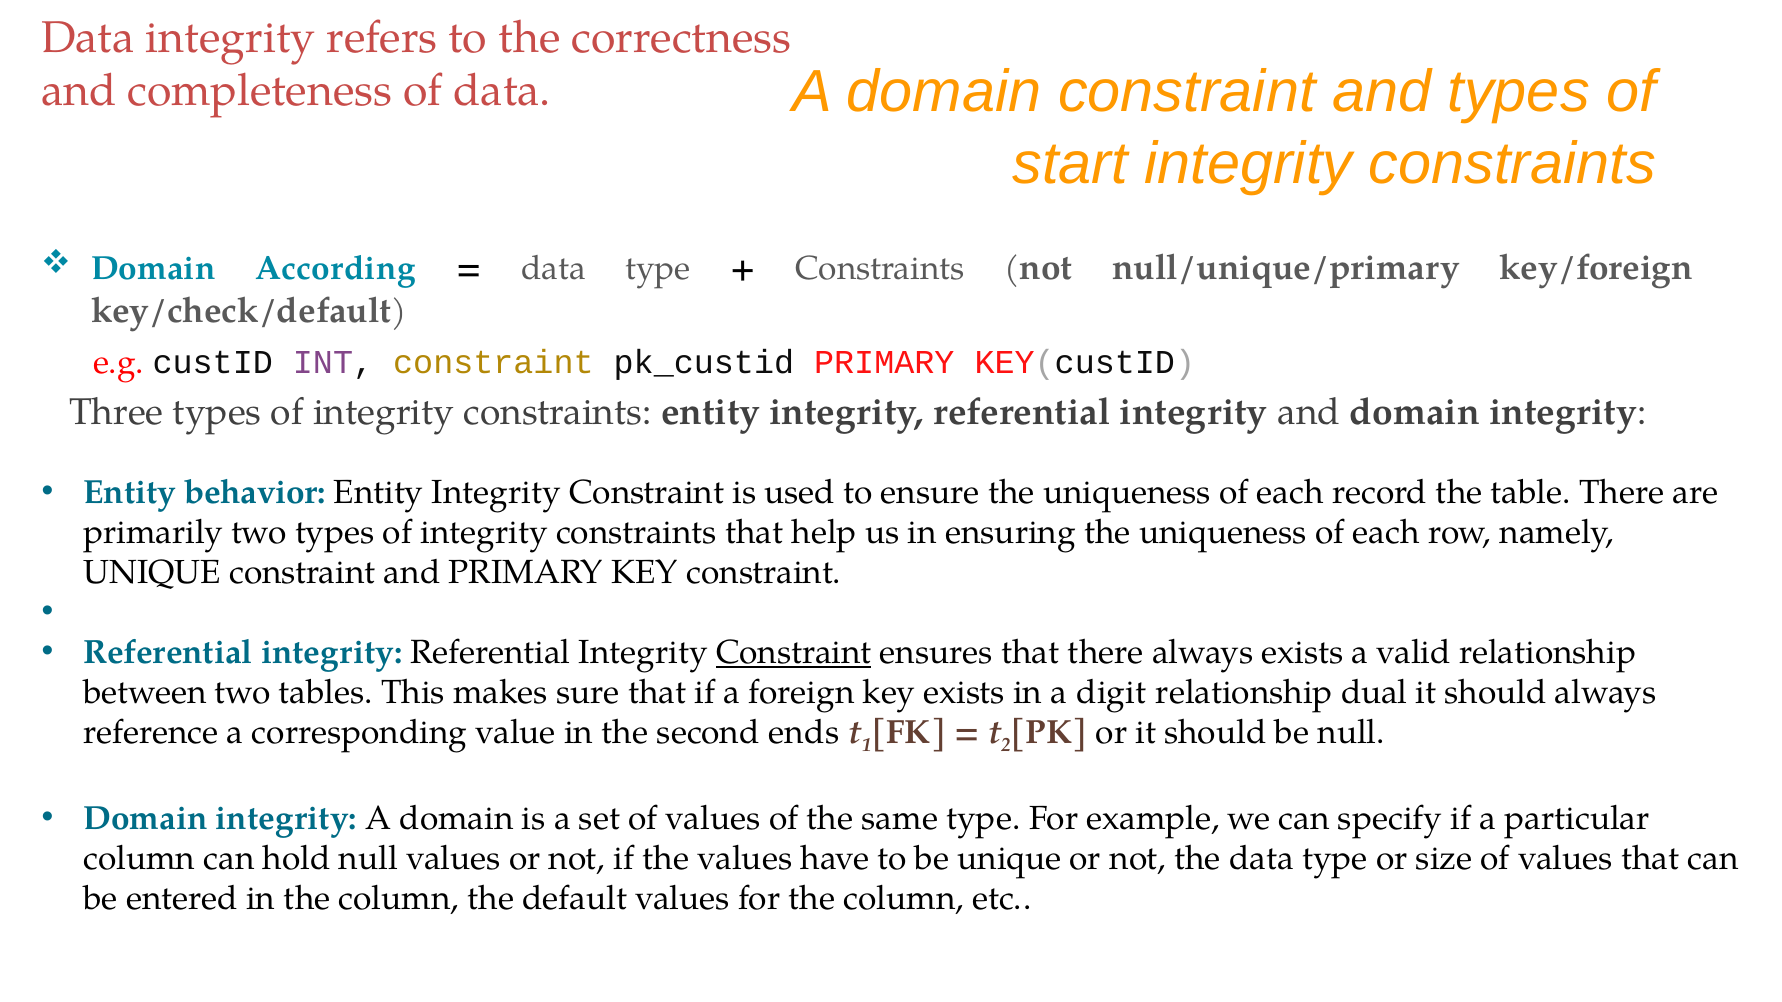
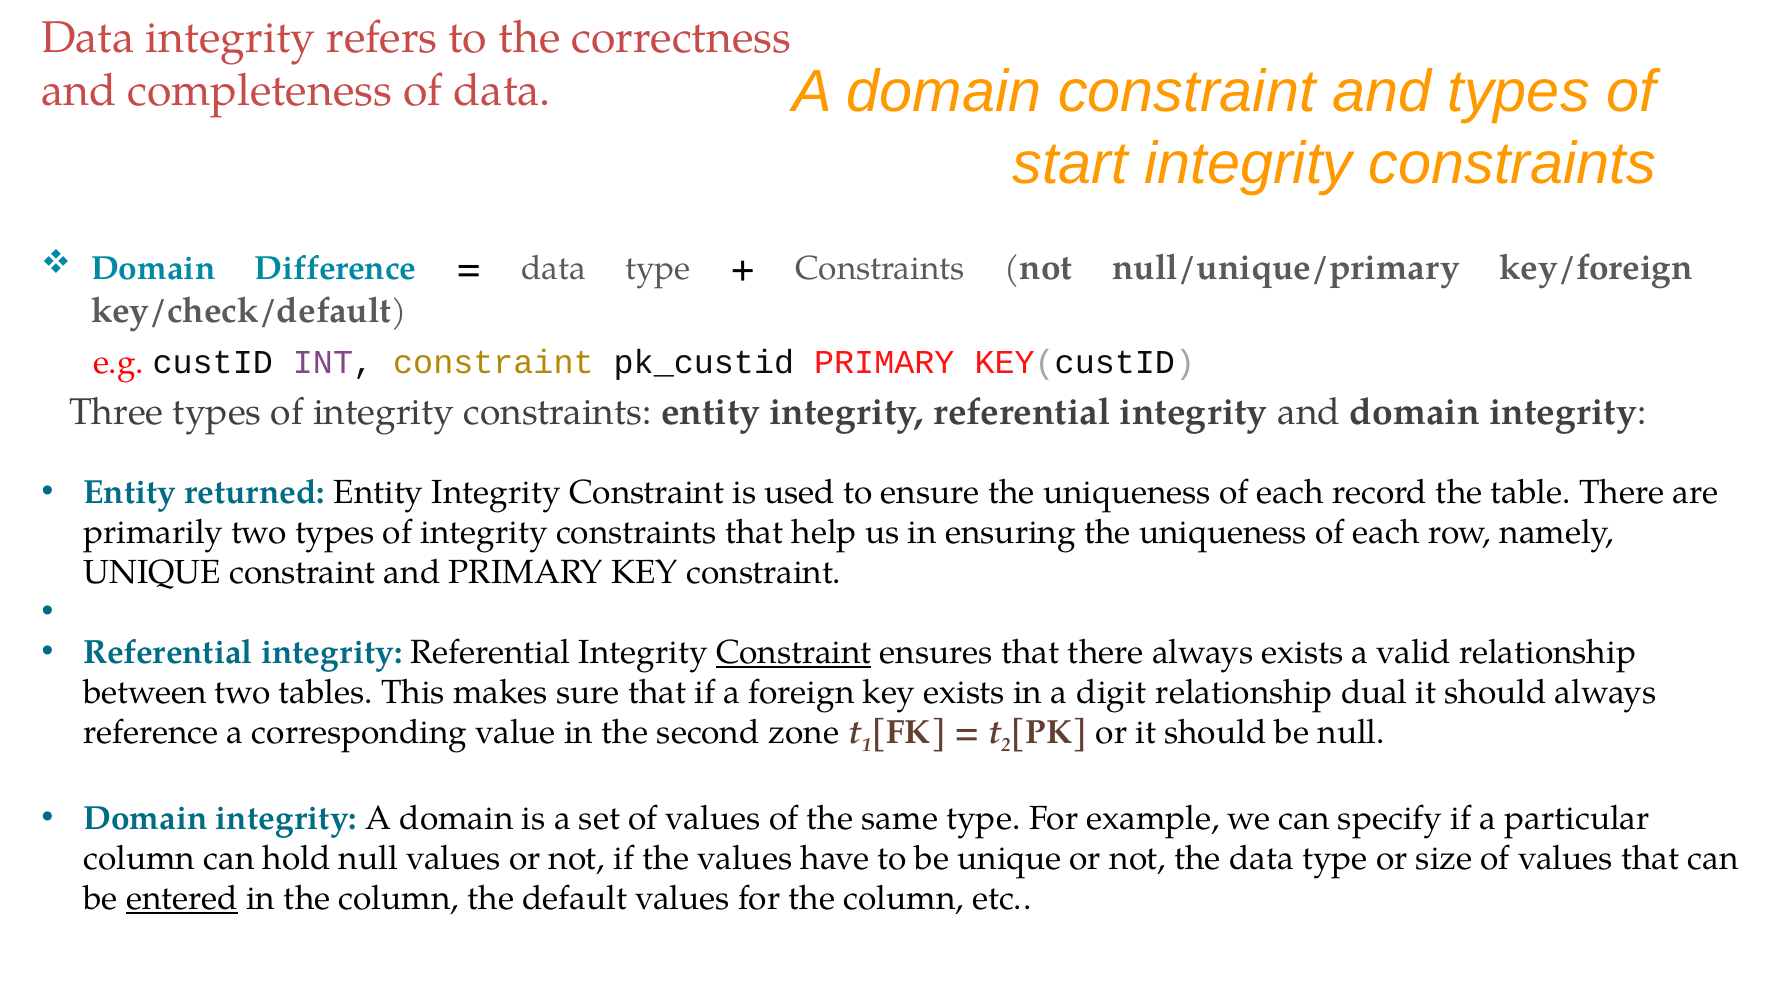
According: According -> Difference (336, 269)
behavior: behavior -> returned (255, 492)
ends: ends -> zone (804, 733)
entered underline: none -> present (182, 899)
